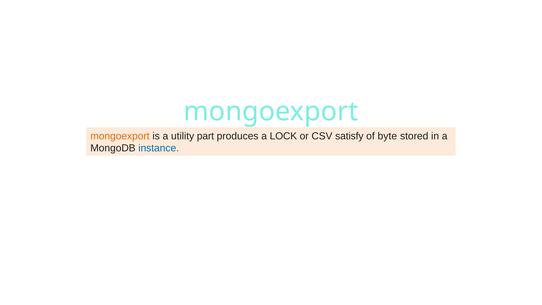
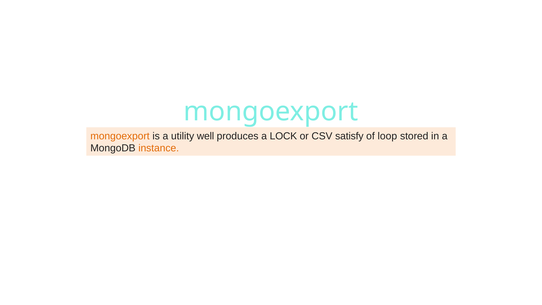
part: part -> well (206, 136)
byte: byte -> loop (387, 136)
instance colour: blue -> orange (159, 148)
